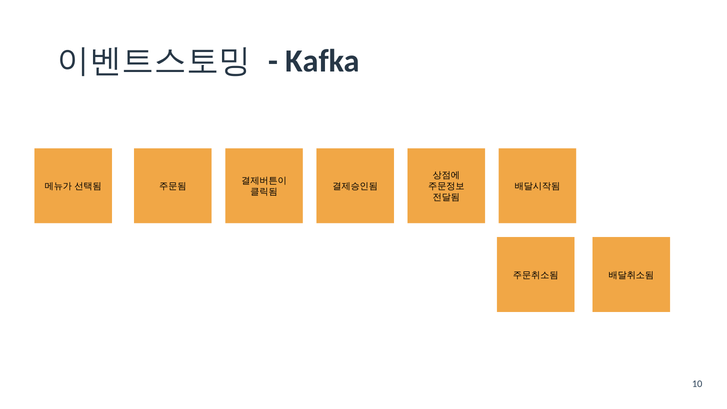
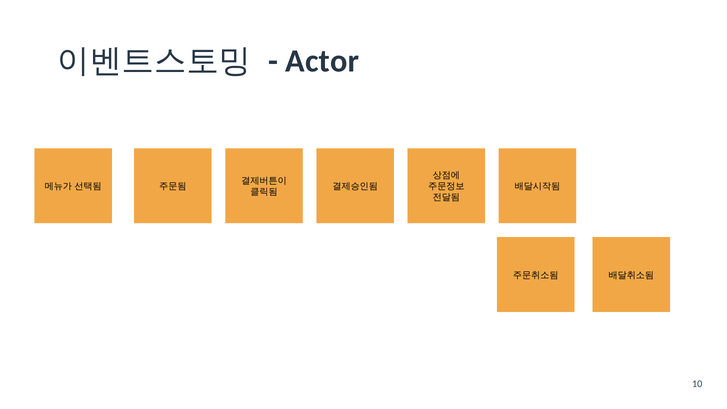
Kafka: Kafka -> Actor (322, 61)
